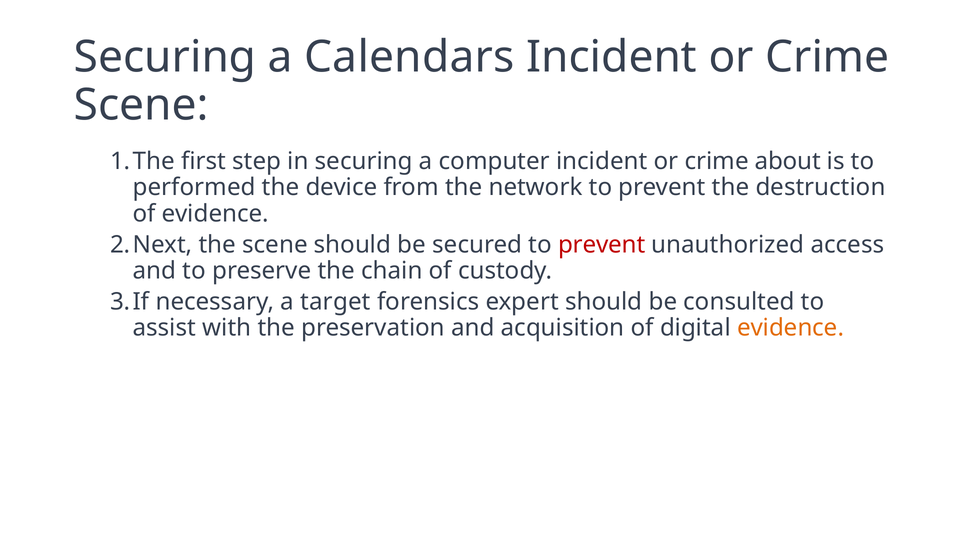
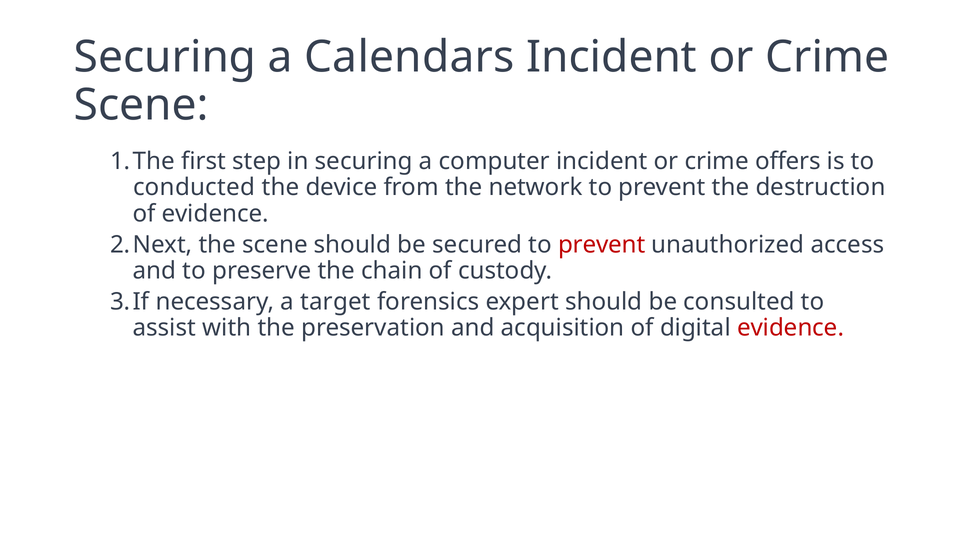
about: about -> offers (788, 162)
performed: performed -> conducted (194, 188)
evidence colour: orange -> red (791, 328)
